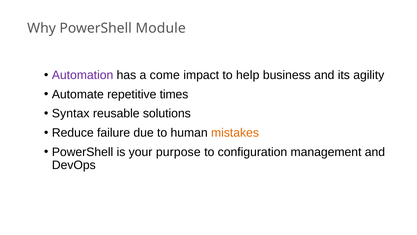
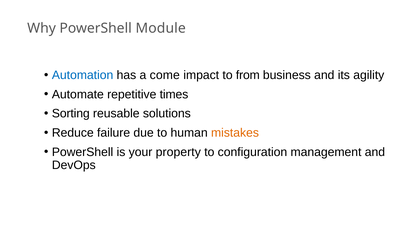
Automation colour: purple -> blue (83, 75)
help: help -> from (248, 75)
Syntax: Syntax -> Sorting (71, 113)
purpose: purpose -> property (178, 152)
